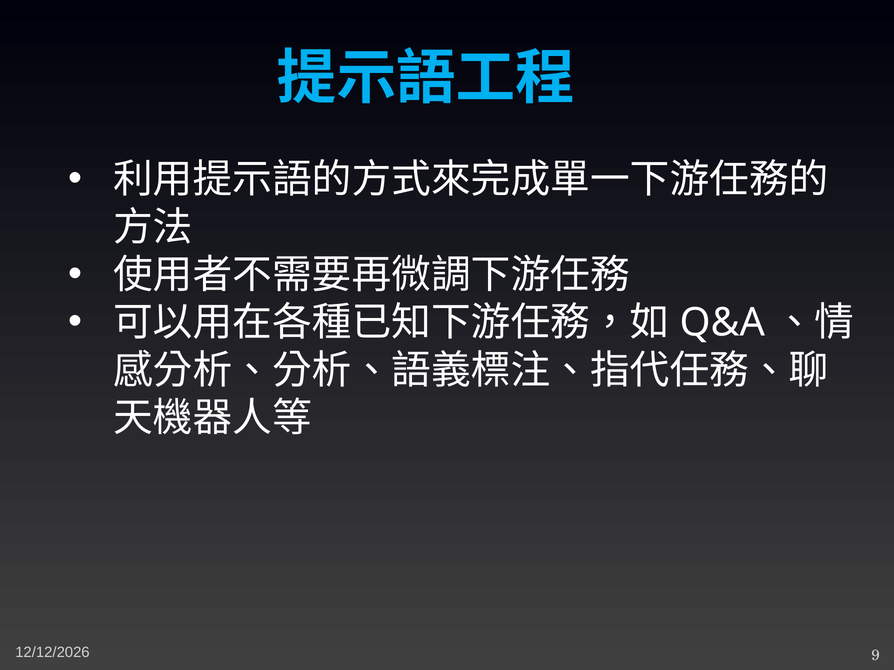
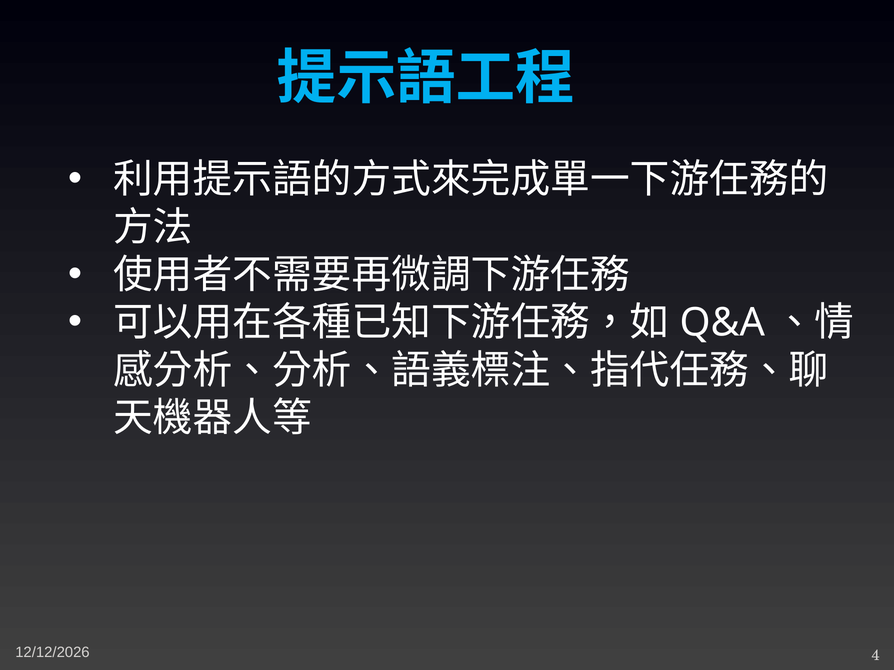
9: 9 -> 4 (876, 656)
